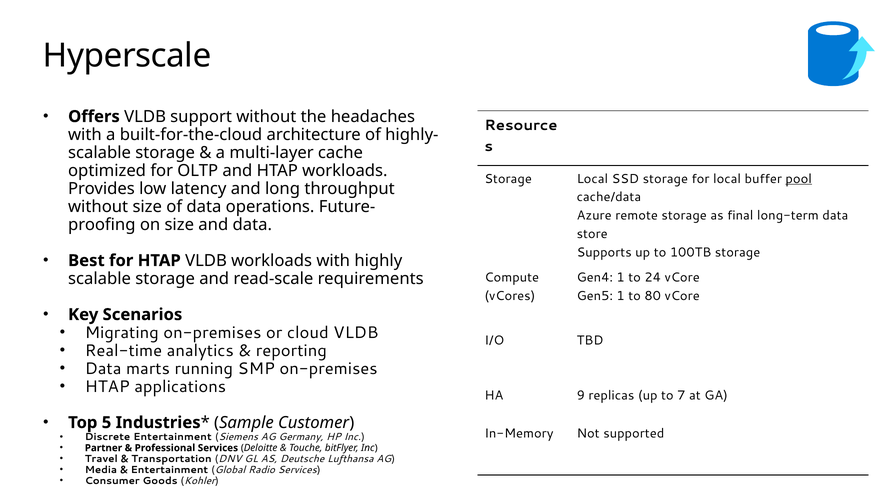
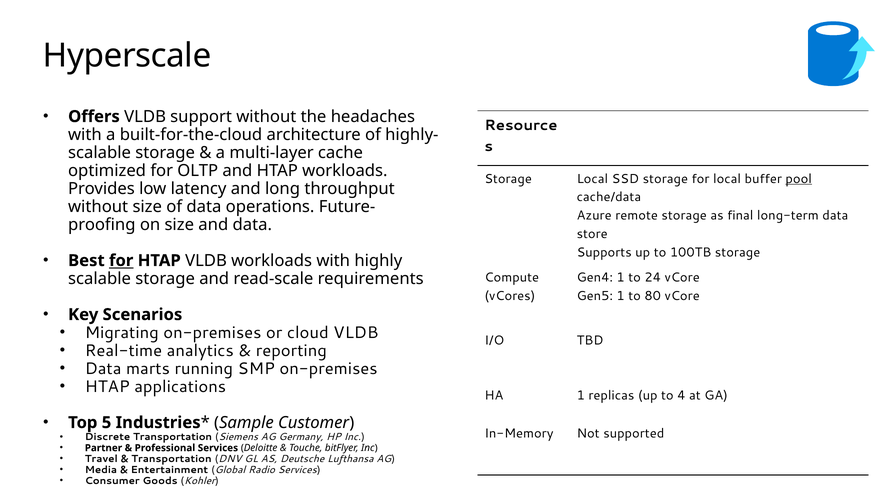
for underline: none -> present (121, 261)
HA 9: 9 -> 1 (581, 395)
7: 7 -> 4 (681, 395)
Discrete Entertainment: Entertainment -> Transportation (173, 437)
